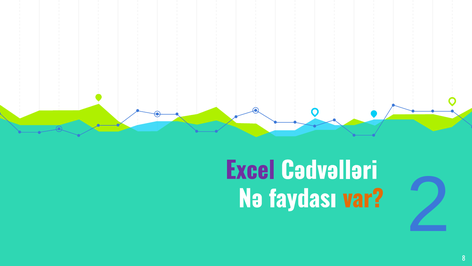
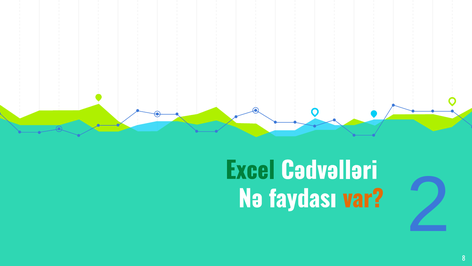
Excel colour: purple -> green (250, 171)
